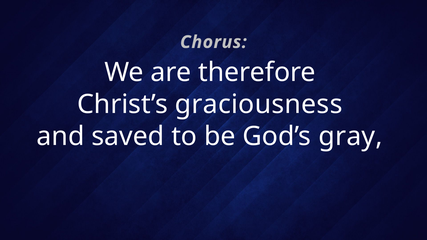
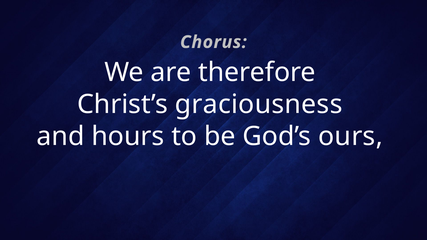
saved: saved -> hours (128, 137)
gray: gray -> ours (351, 137)
